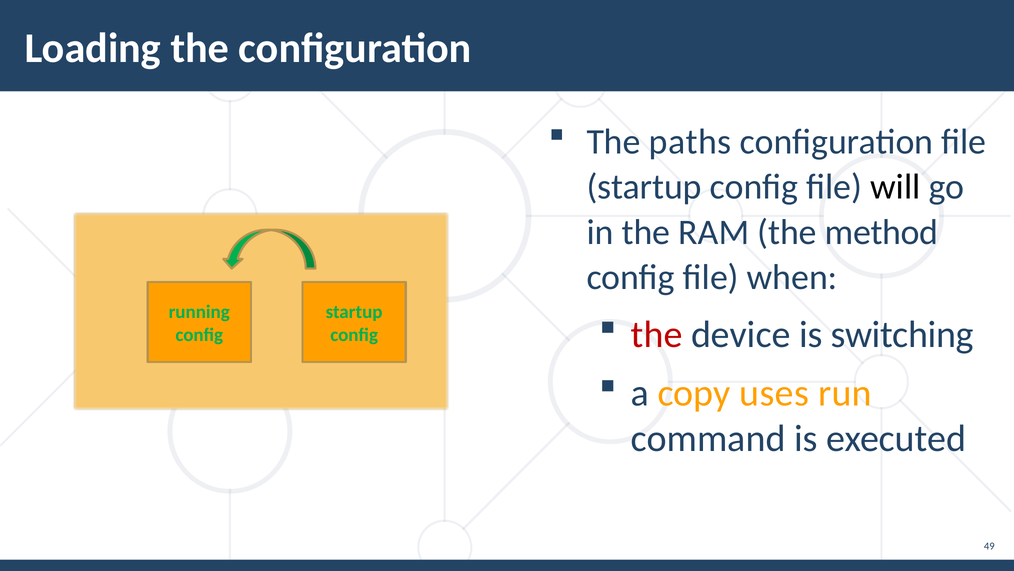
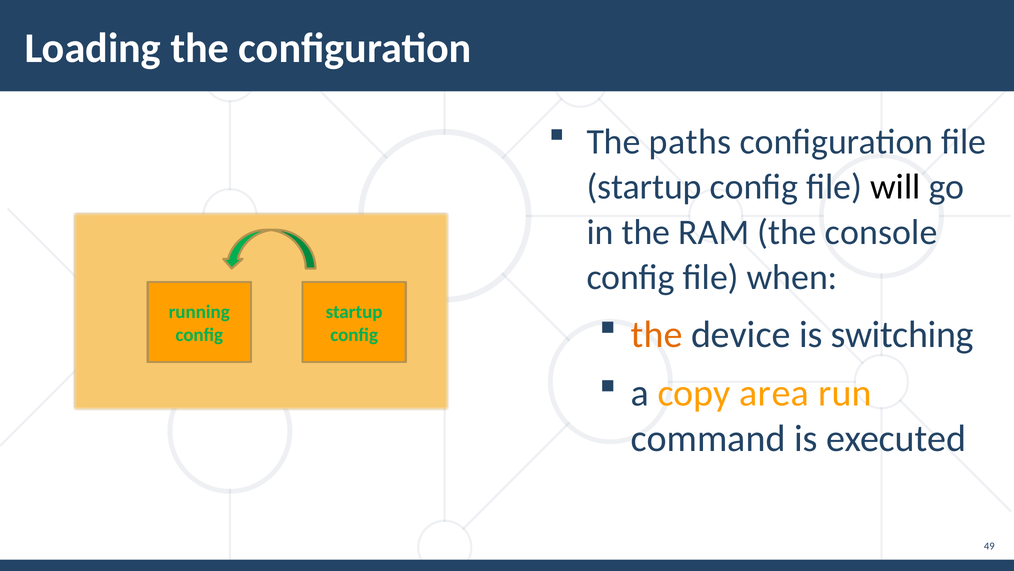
method: method -> console (881, 232)
the colour: red -> orange (657, 334)
uses: uses -> area (774, 393)
